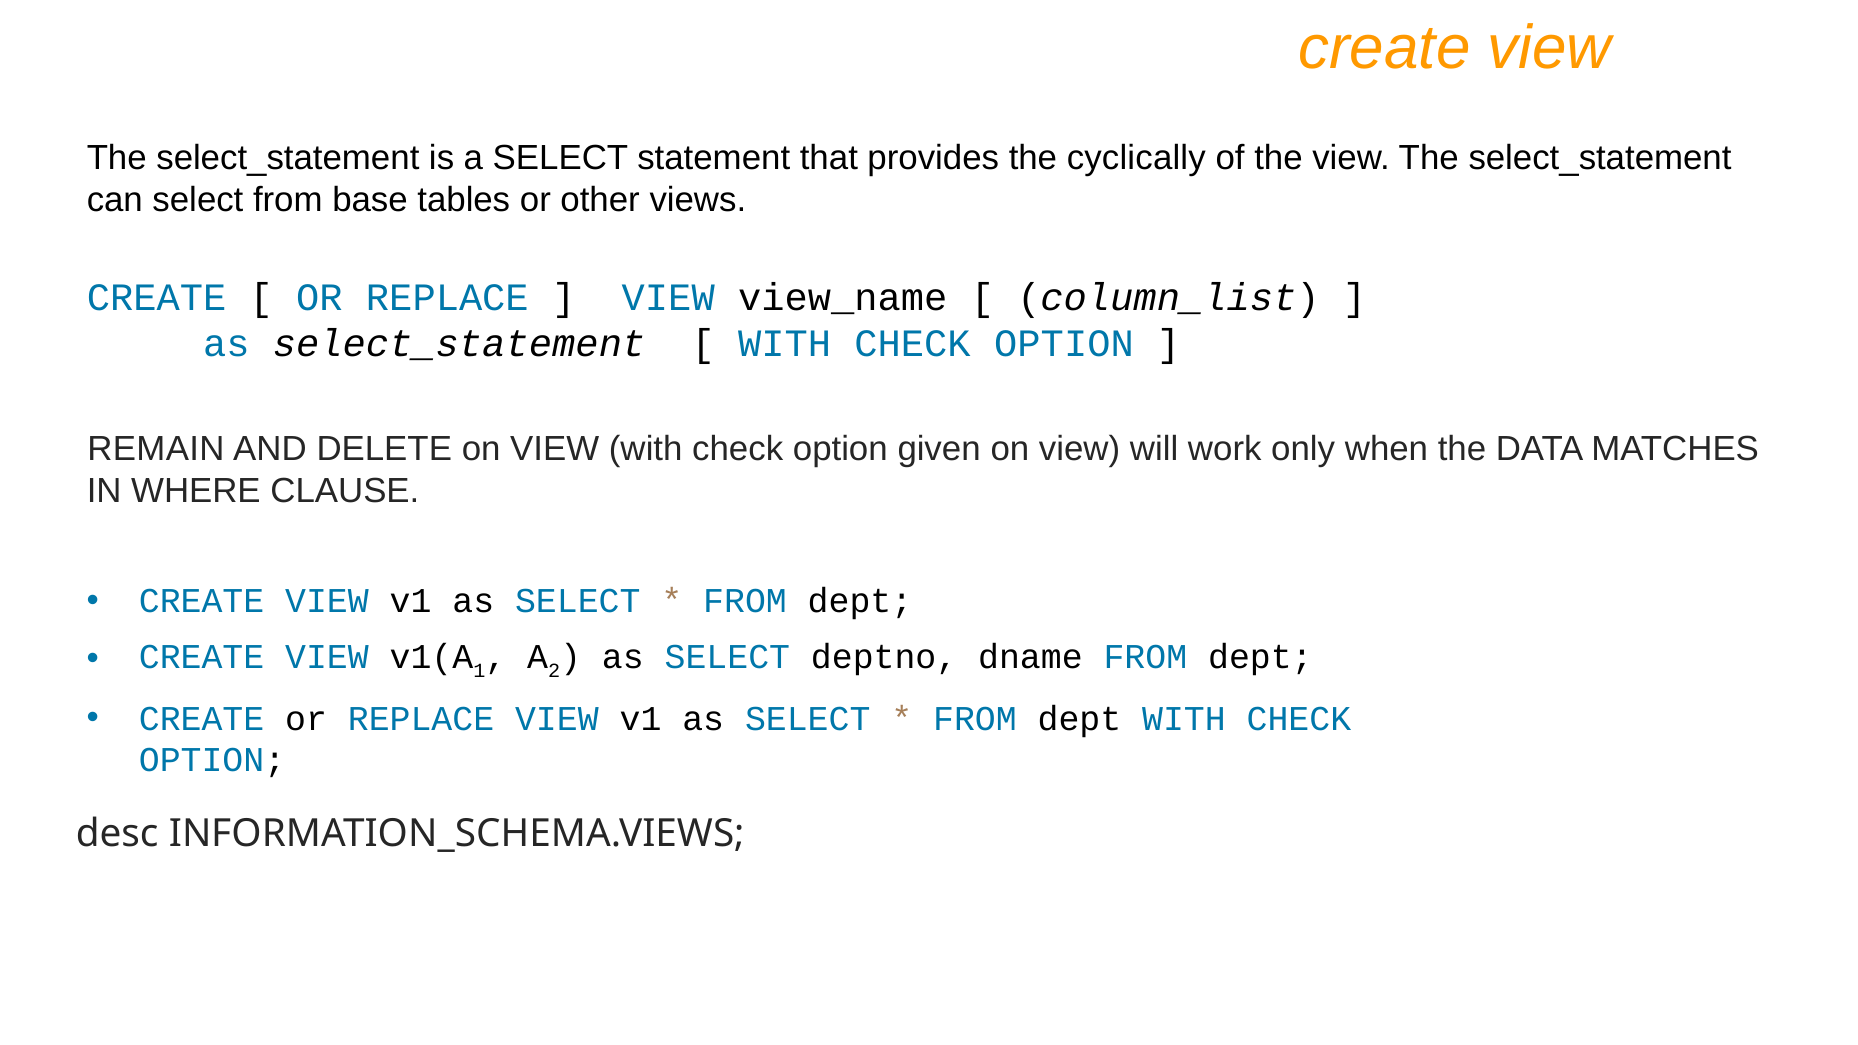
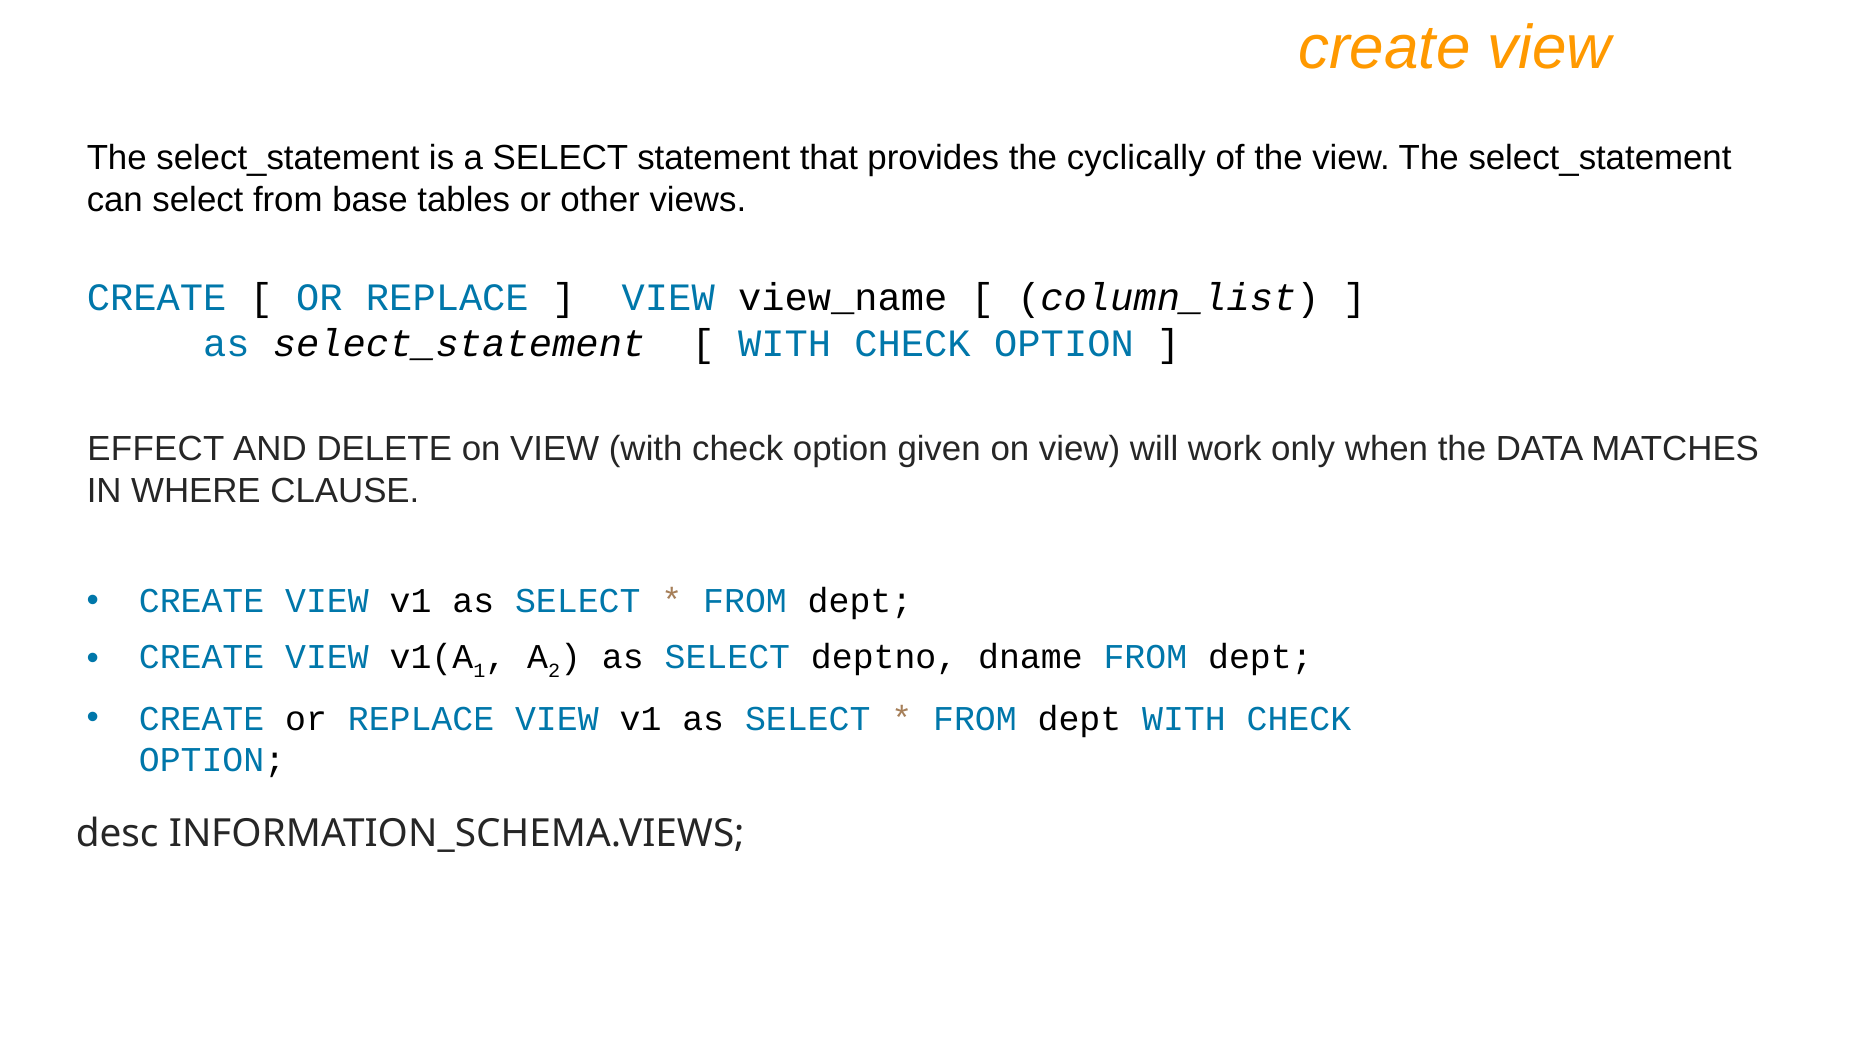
REMAIN: REMAIN -> EFFECT (156, 449)
